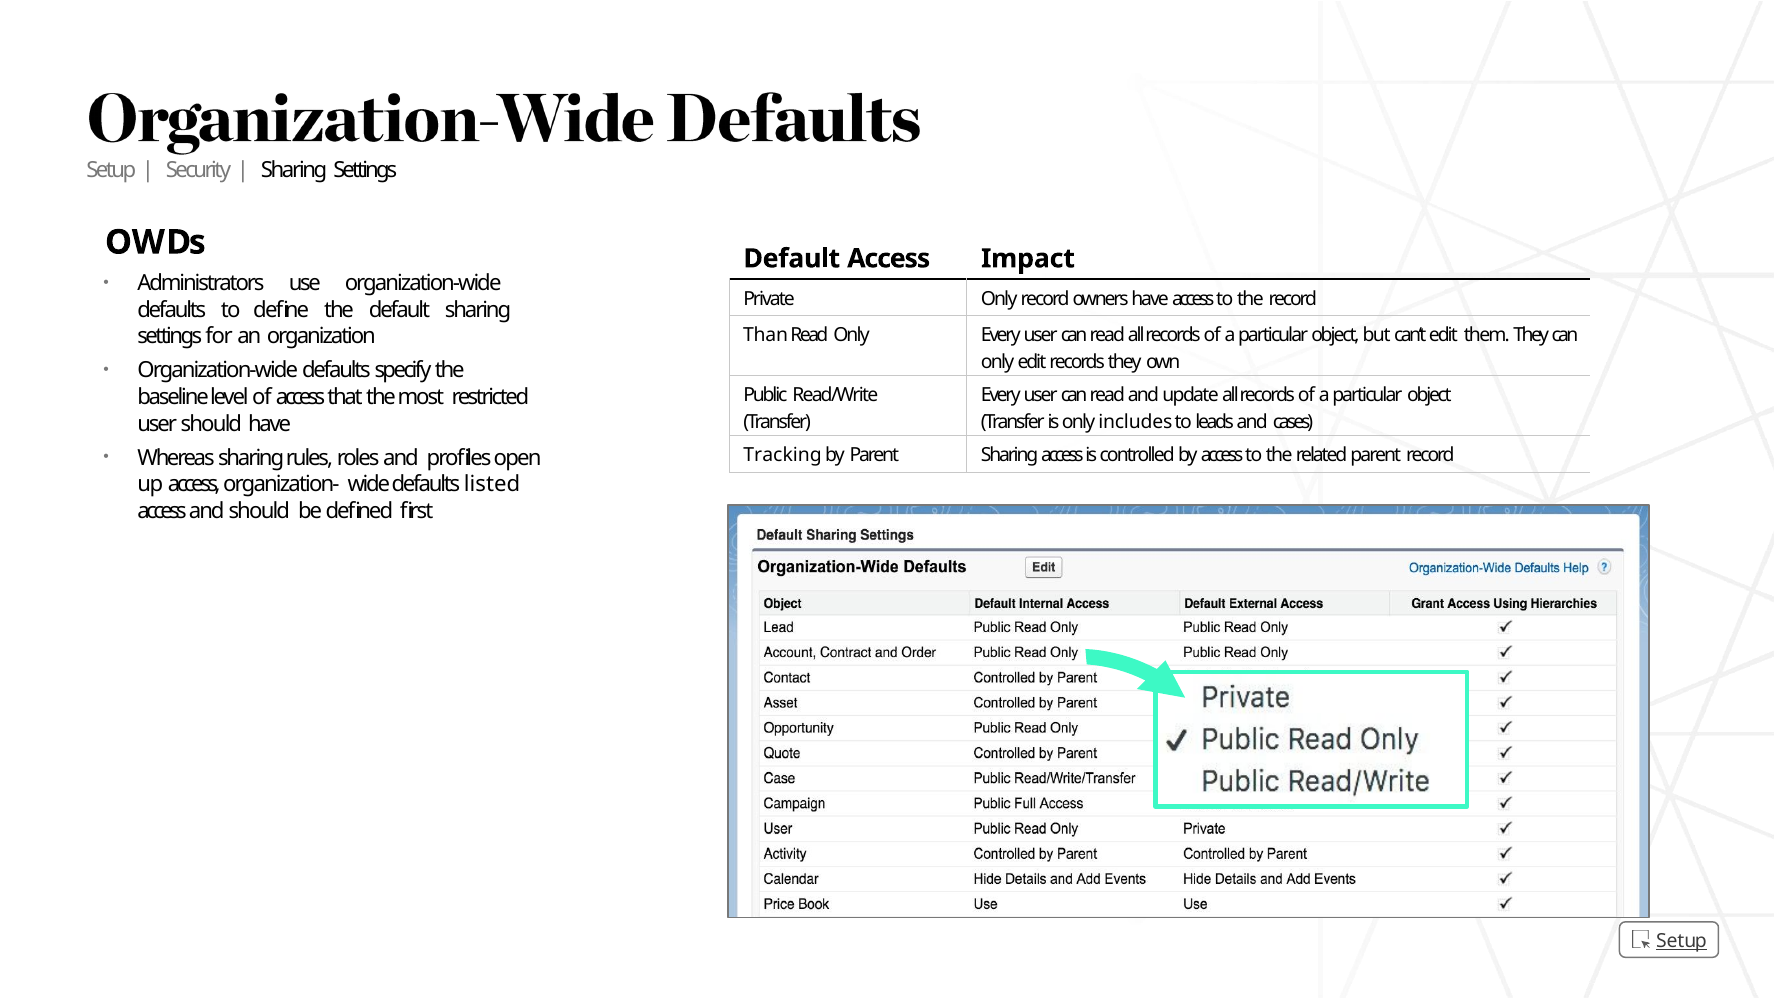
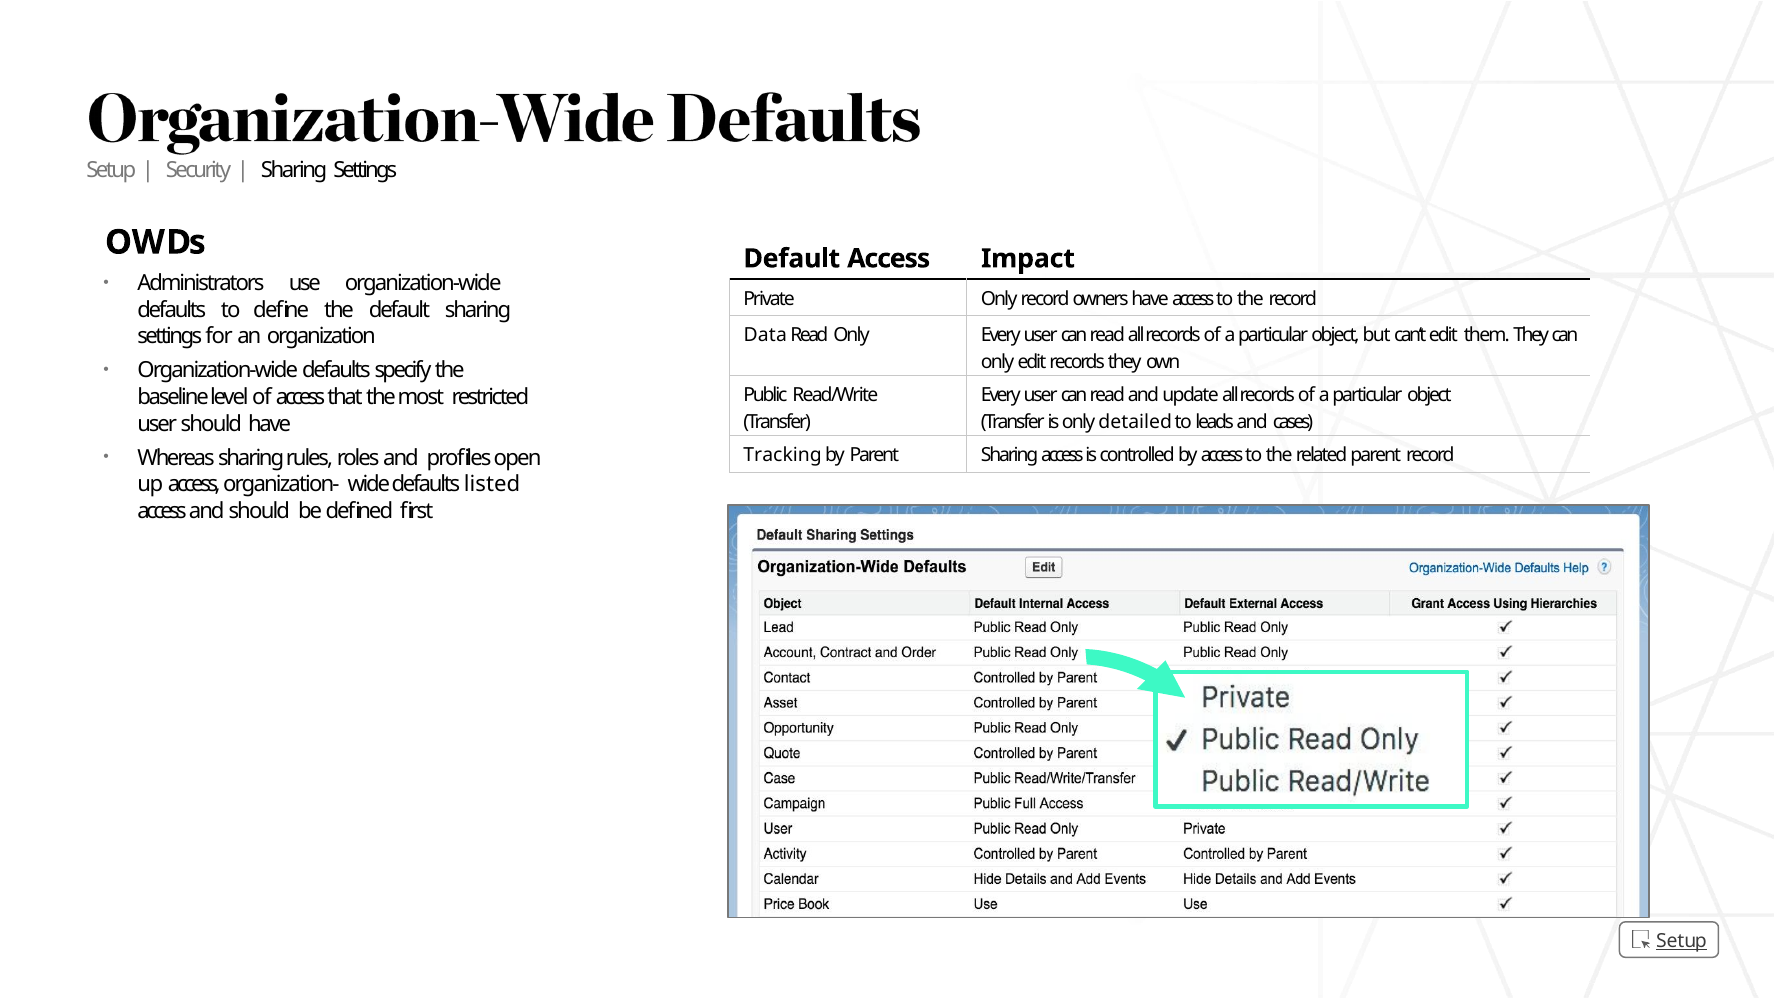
Than: Than -> Data (765, 335)
includes: includes -> detailed (1135, 422)
